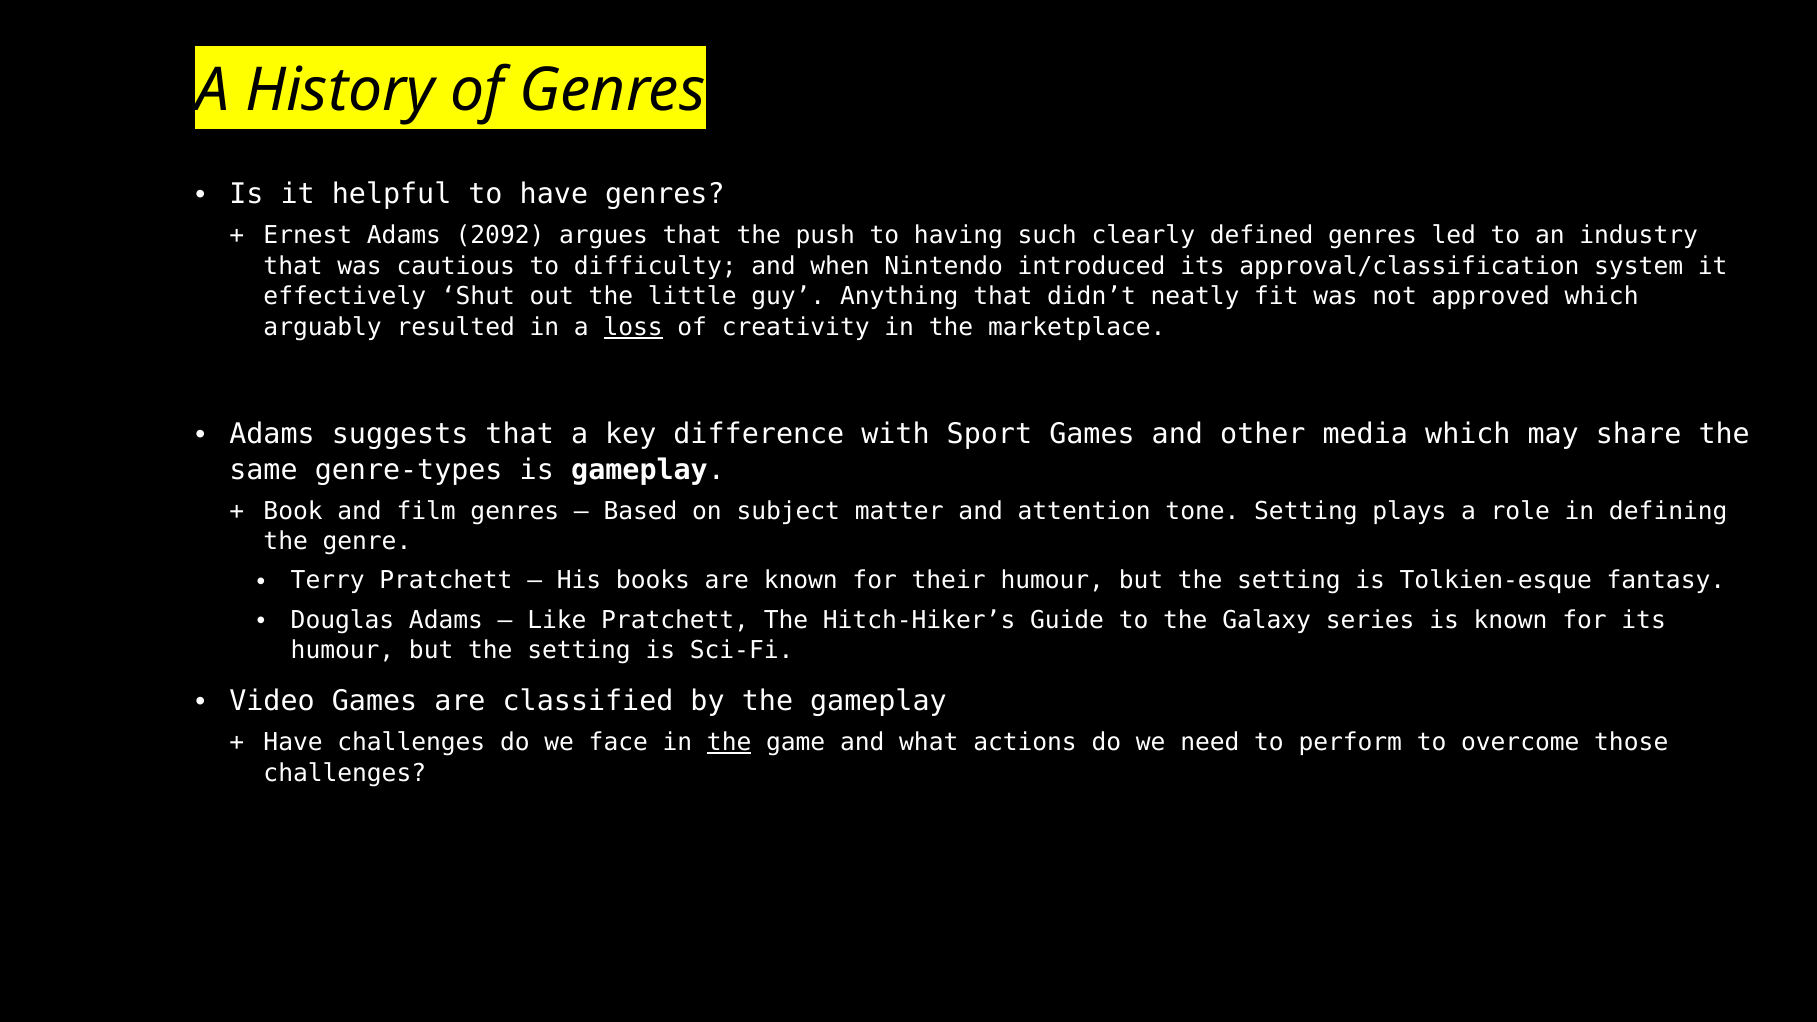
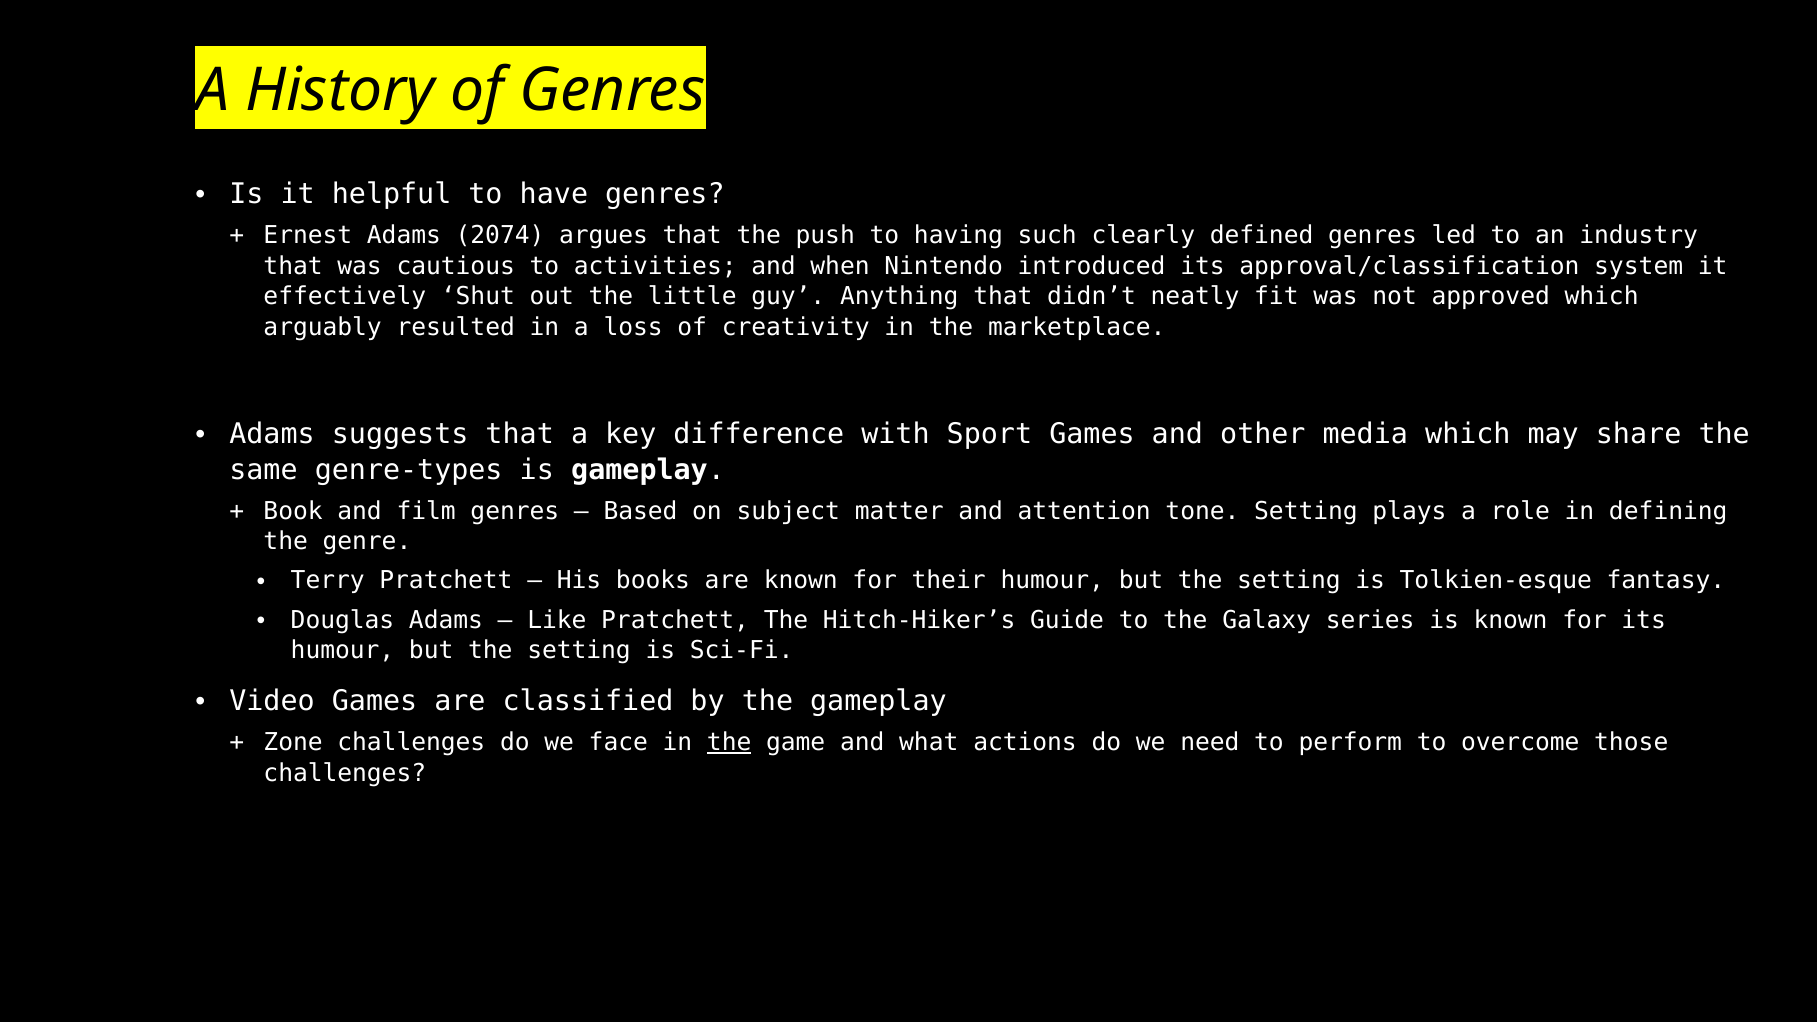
2092: 2092 -> 2074 (500, 235)
difficulty: difficulty -> activities (655, 266)
loss underline: present -> none (633, 327)
Have: Have -> Zone (293, 742)
